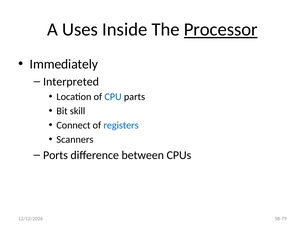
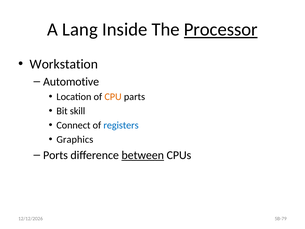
Uses: Uses -> Lang (80, 30)
Immediately: Immediately -> Workstation (64, 64)
Interpreted: Interpreted -> Automotive (71, 81)
CPU colour: blue -> orange (113, 97)
Scanners: Scanners -> Graphics (75, 139)
between underline: none -> present (143, 155)
